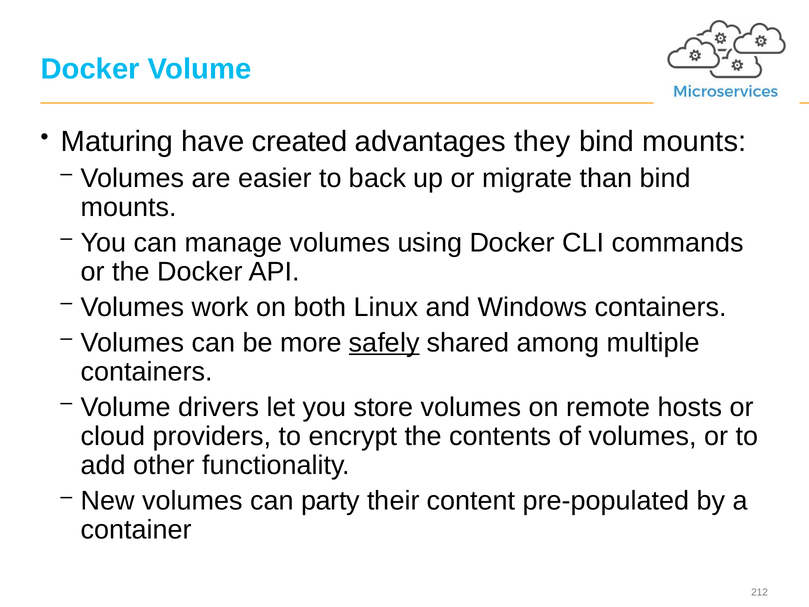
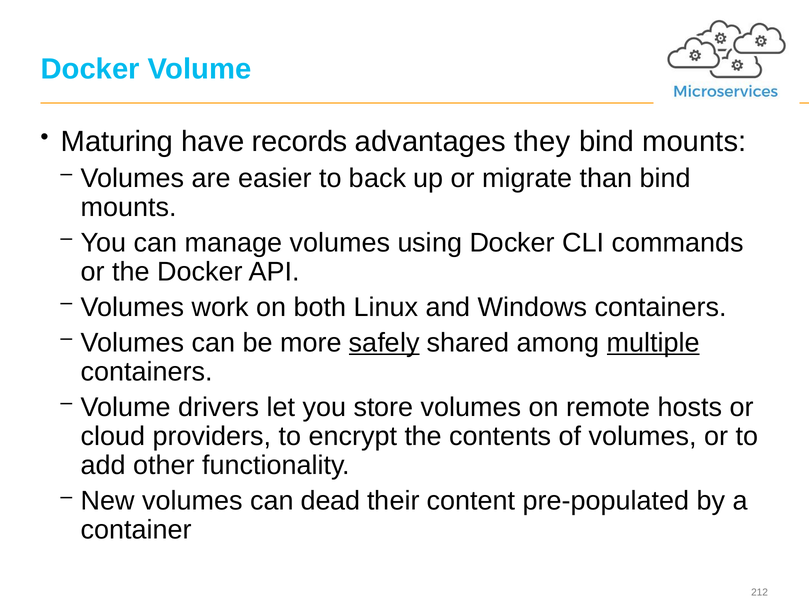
created: created -> records (300, 142)
multiple underline: none -> present (653, 343)
party: party -> dead (330, 501)
